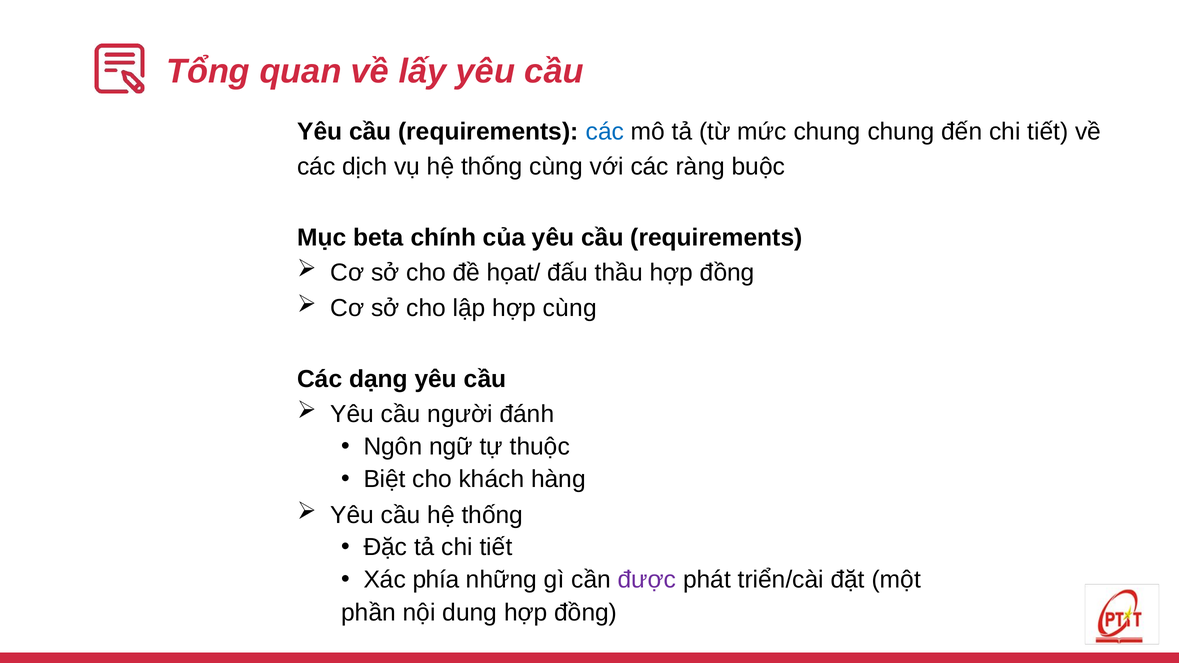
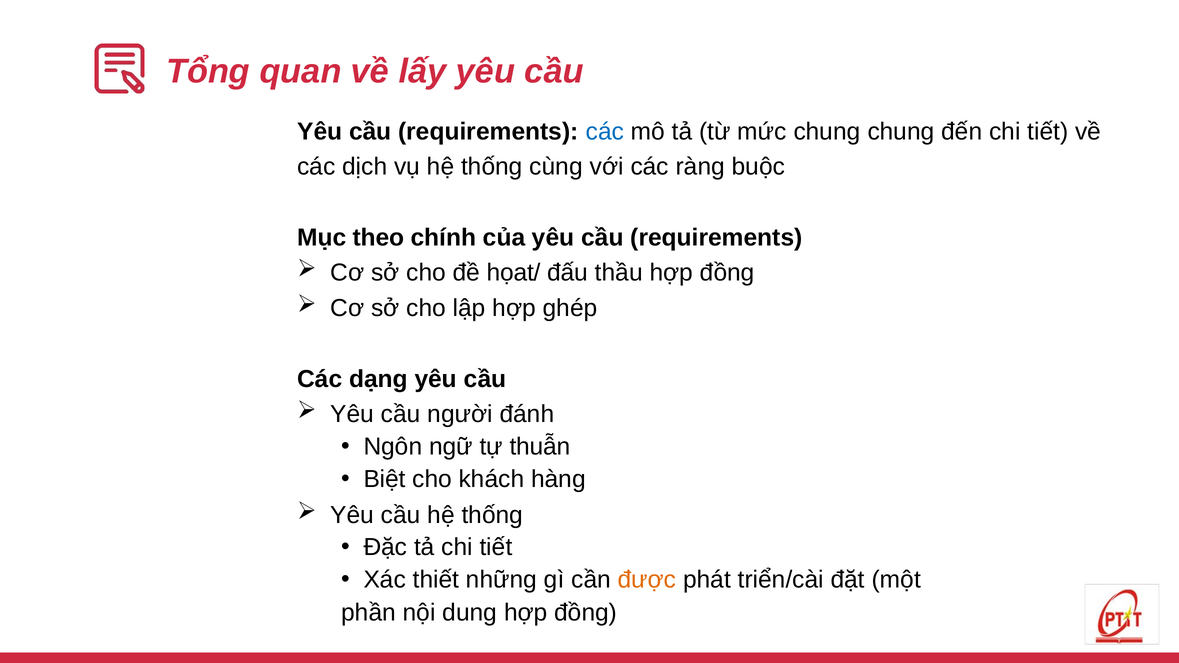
beta: beta -> theo (379, 238)
hợp cùng: cùng -> ghép (570, 308)
thuộc: thuộc -> thuẫn (540, 447)
phía: phía -> thiết (436, 580)
được colour: purple -> orange (647, 580)
